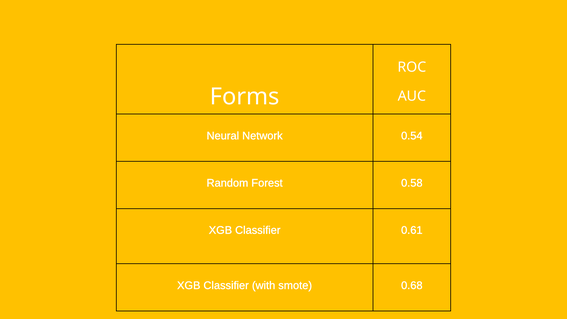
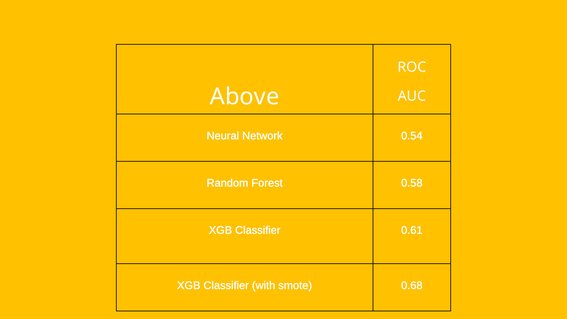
Forms: Forms -> Above (245, 97)
